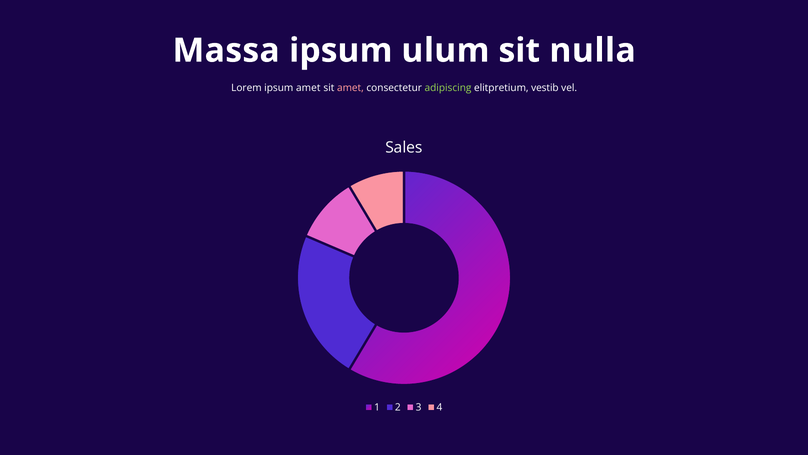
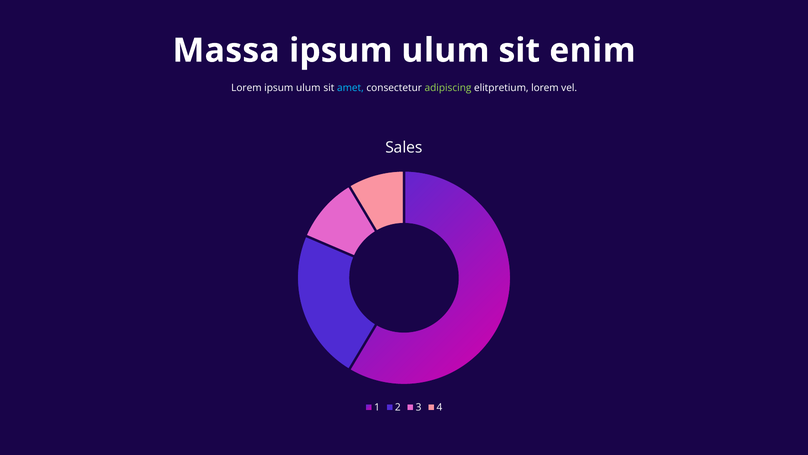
nulla: nulla -> enim (593, 51)
Lorem ipsum amet: amet -> ulum (308, 88)
amet colour: pink -> light blue (350, 88)
elitpretium vestib: vestib -> lorem (545, 88)
